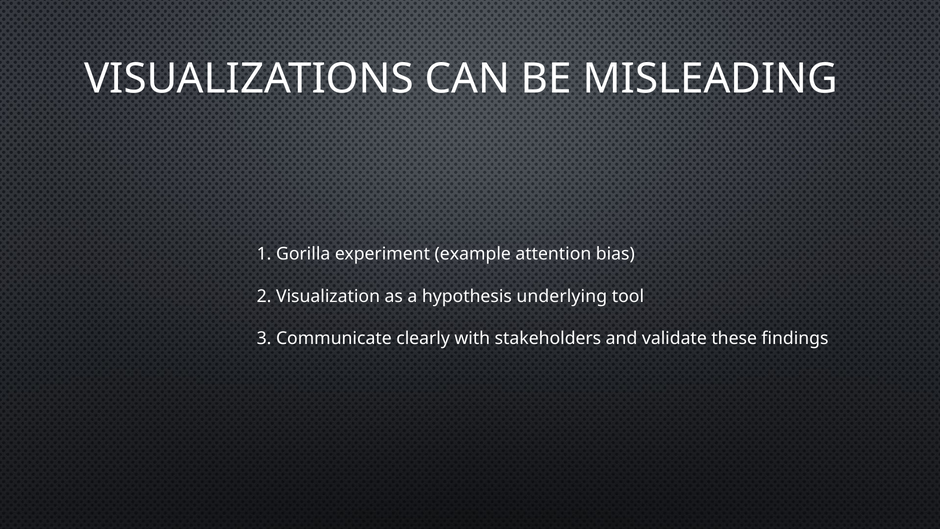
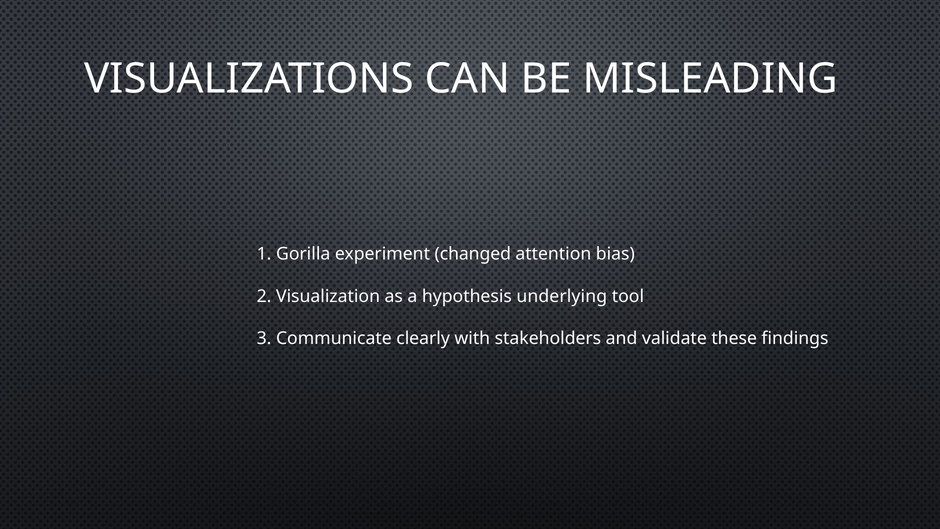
example: example -> changed (473, 254)
